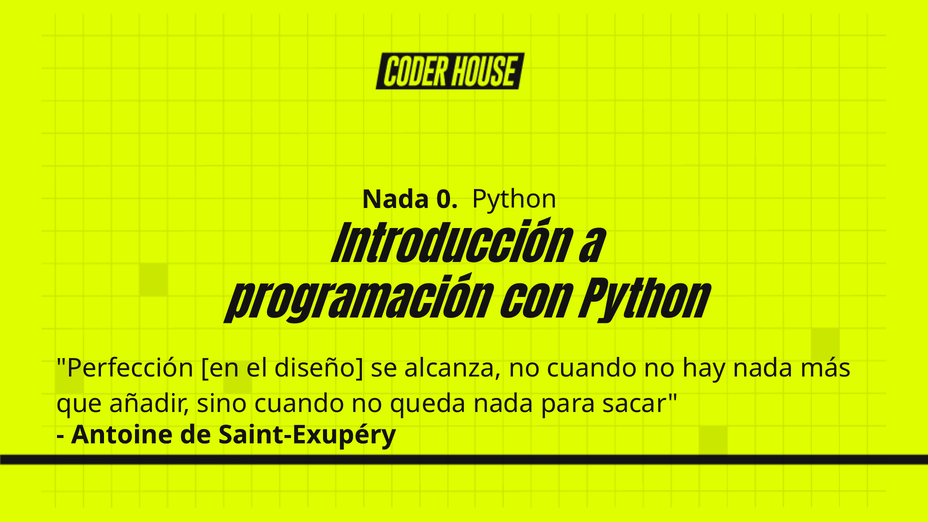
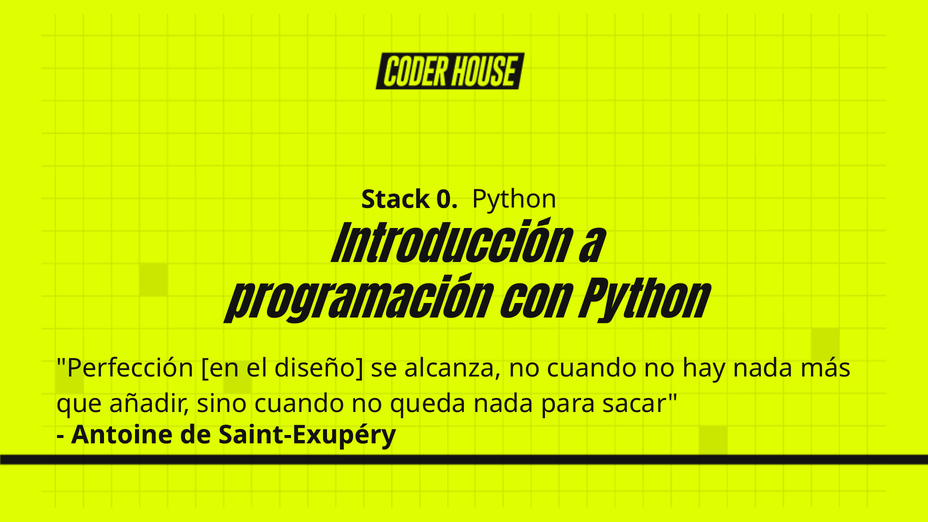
Nada: Nada -> Stack (396, 199)
